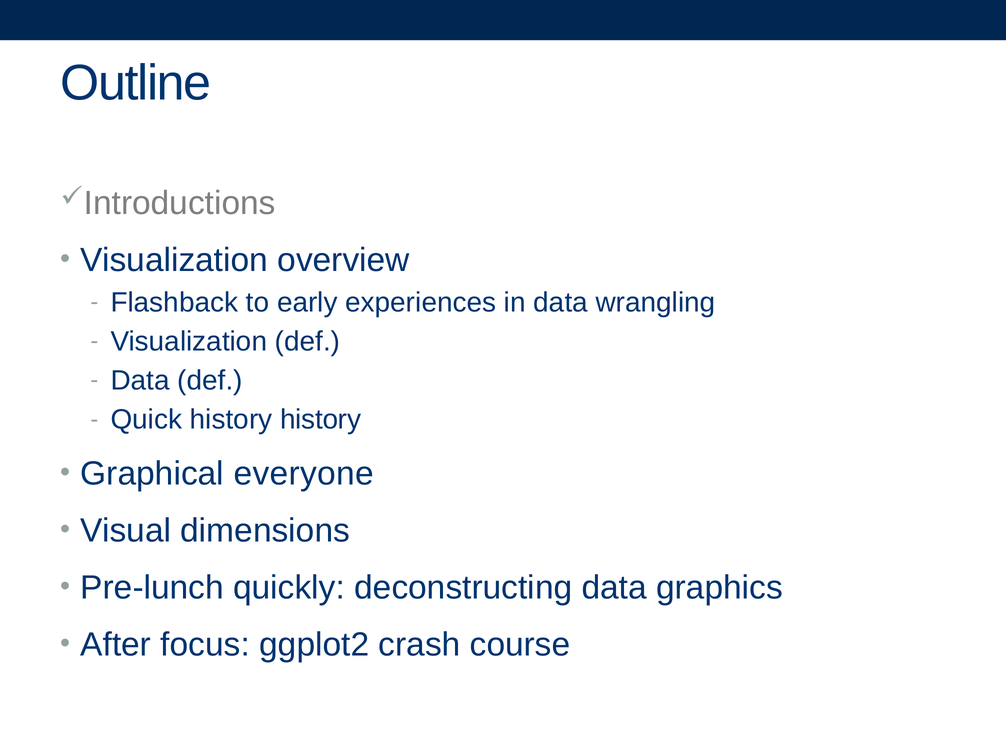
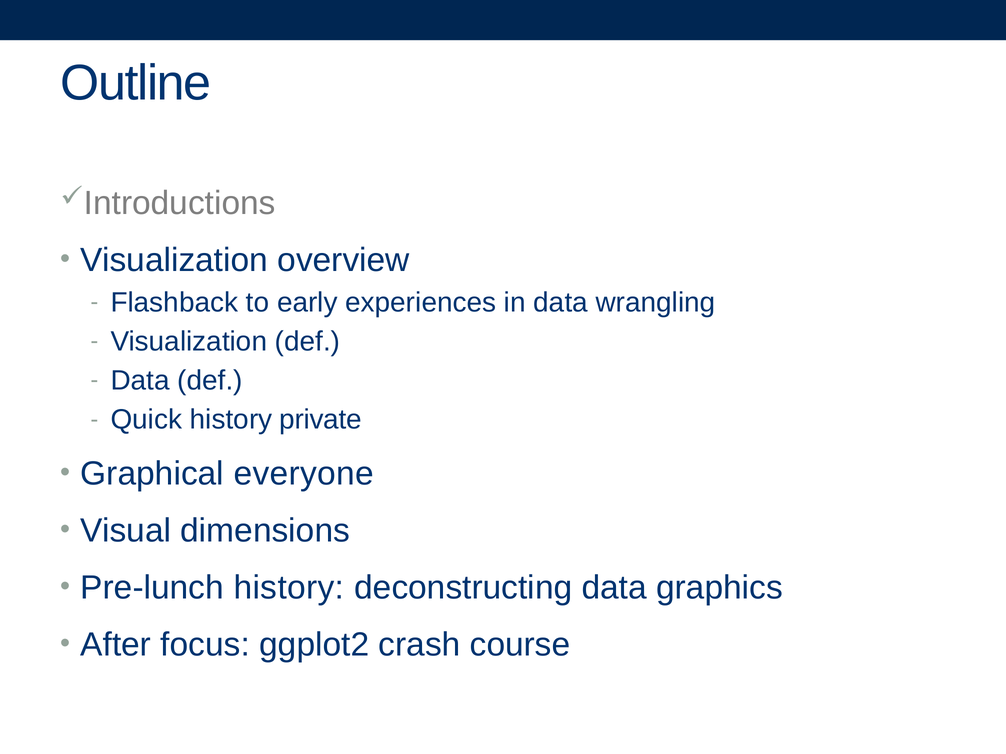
history history: history -> private (321, 420)
Pre-lunch quickly: quickly -> history (289, 588)
